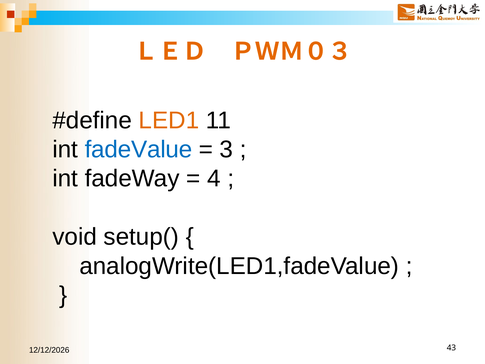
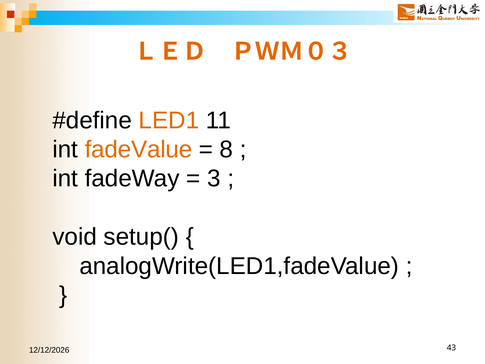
fadeValue colour: blue -> orange (139, 149)
3: 3 -> 8 (226, 149)
4: 4 -> 3 (214, 179)
